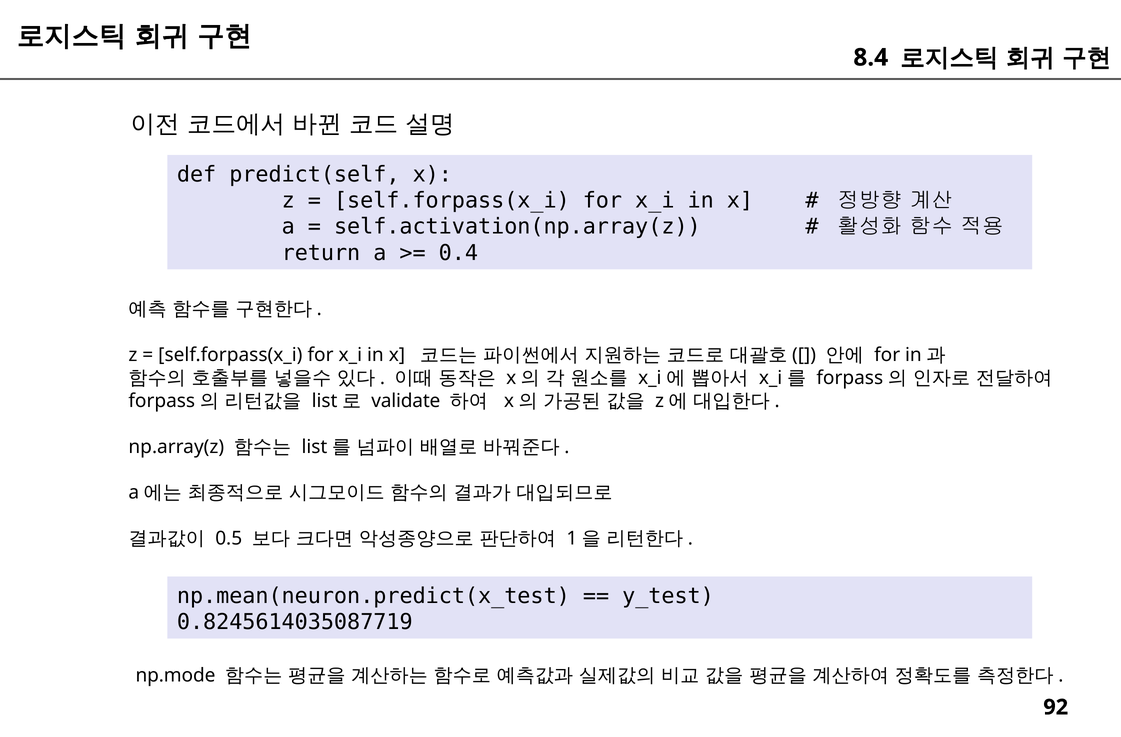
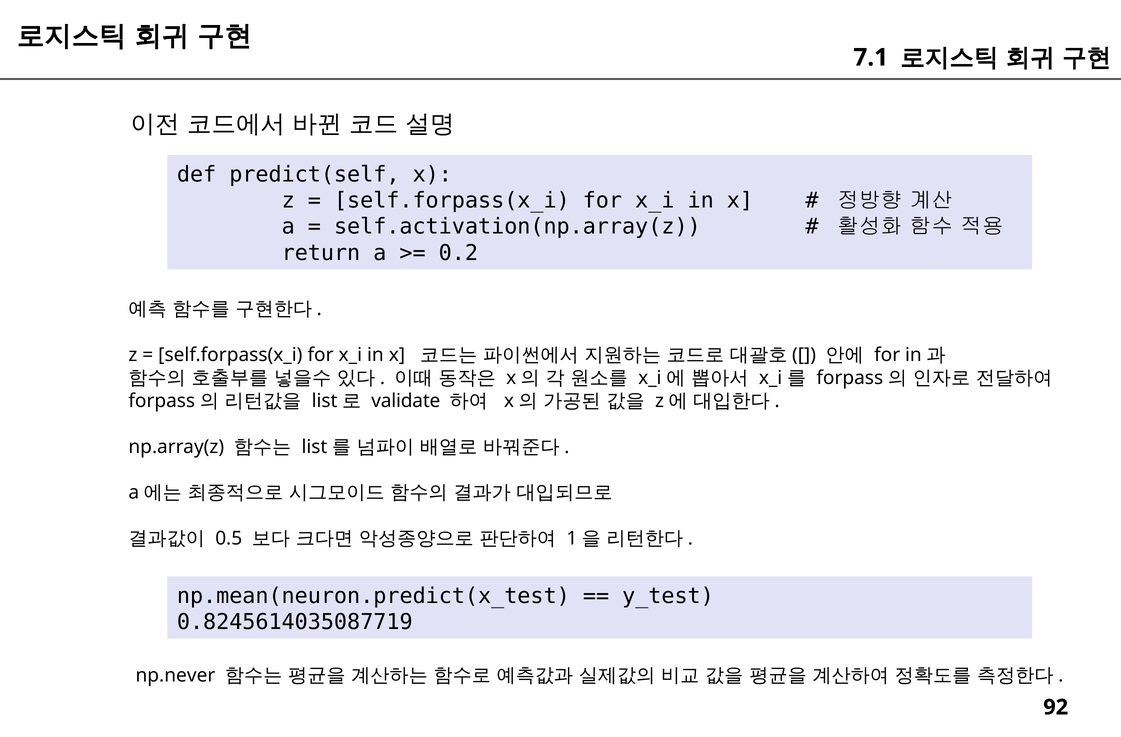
8.4: 8.4 -> 7.1 (871, 57)
0.4: 0.4 -> 0.2 (458, 253)
np.mode: np.mode -> np.never (175, 675)
